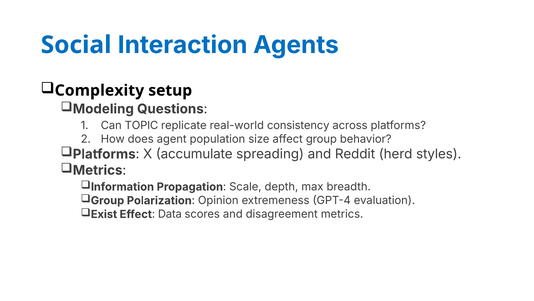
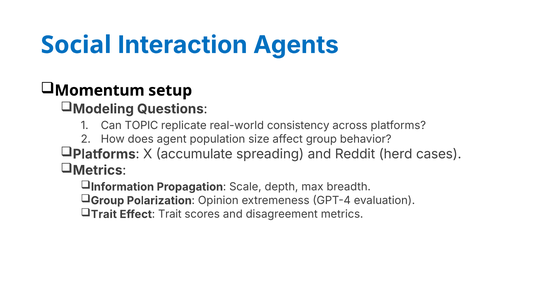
Complexity: Complexity -> Momentum (100, 90)
styles: styles -> cases (439, 154)
Exist: Exist -> Trait (104, 214)
Effect Data: Data -> Trait (170, 214)
